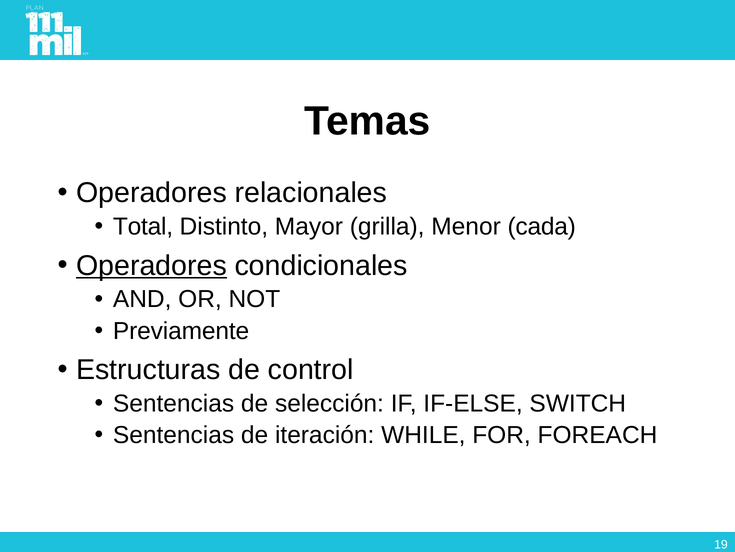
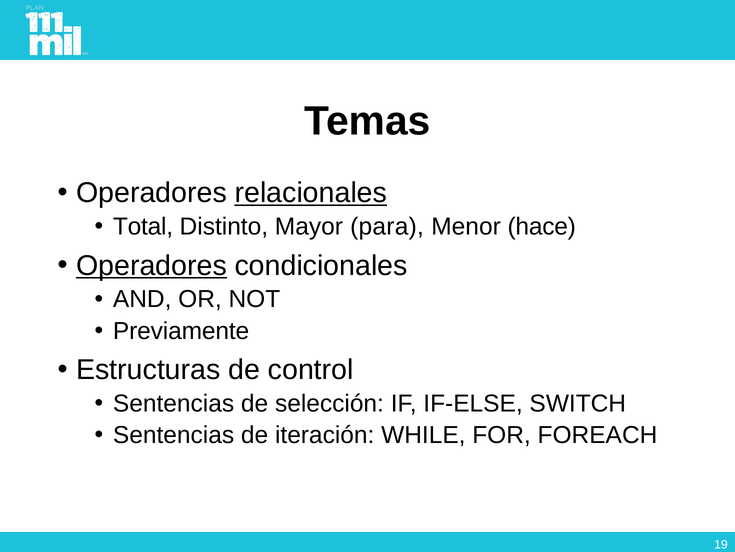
relacionales underline: none -> present (311, 193)
grilla: grilla -> para (387, 226)
cada: cada -> hace (542, 226)
